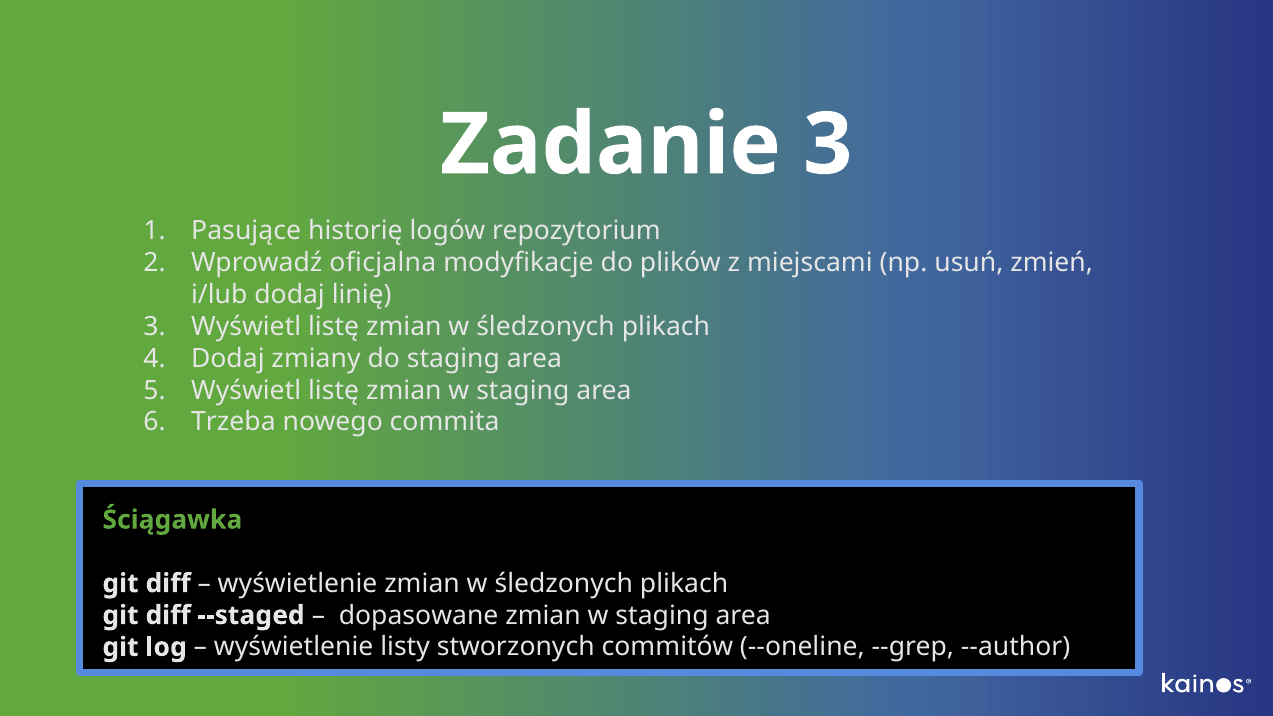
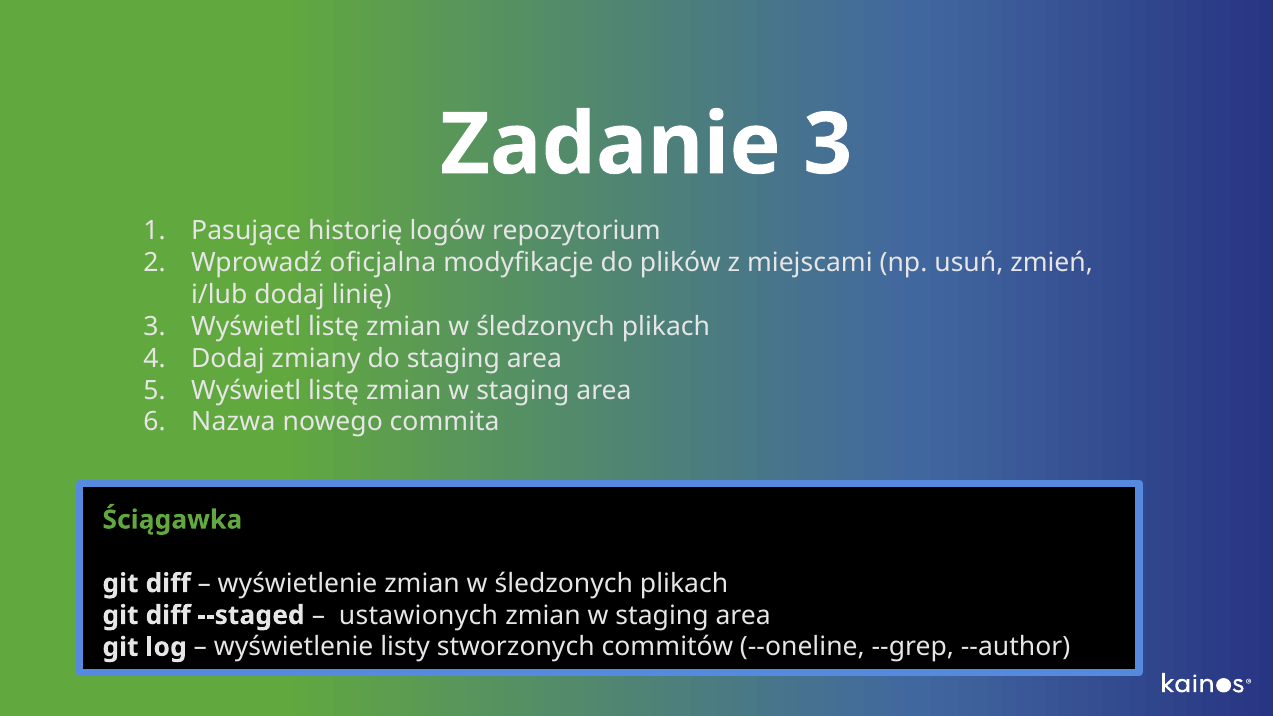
Trzeba: Trzeba -> Nazwa (233, 422)
dopasowane: dopasowane -> ustawionych (419, 615)
